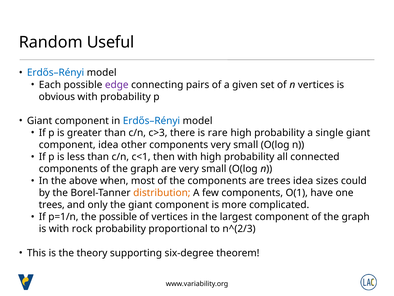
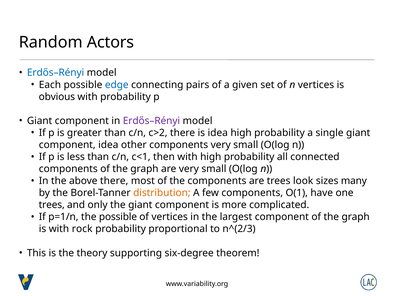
Useful: Useful -> Actors (111, 42)
edge colour: purple -> blue (117, 85)
Erdős–Rényi colour: blue -> purple (151, 121)
c>3: c>3 -> c>2 (158, 133)
is rare: rare -> idea (218, 133)
above when: when -> there (114, 181)
trees idea: idea -> look (303, 181)
could: could -> many (354, 181)
